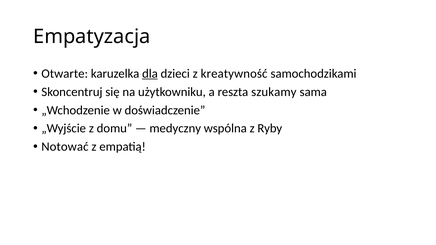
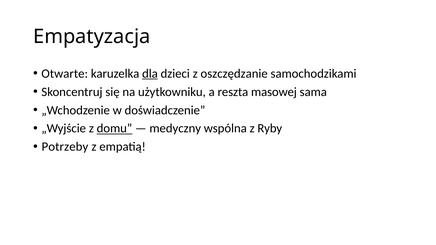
kreatywność: kreatywność -> oszczędzanie (234, 74)
szukamy: szukamy -> masowej (274, 92)
domu underline: none -> present (114, 129)
Notować: Notować -> Potrzeby (65, 147)
